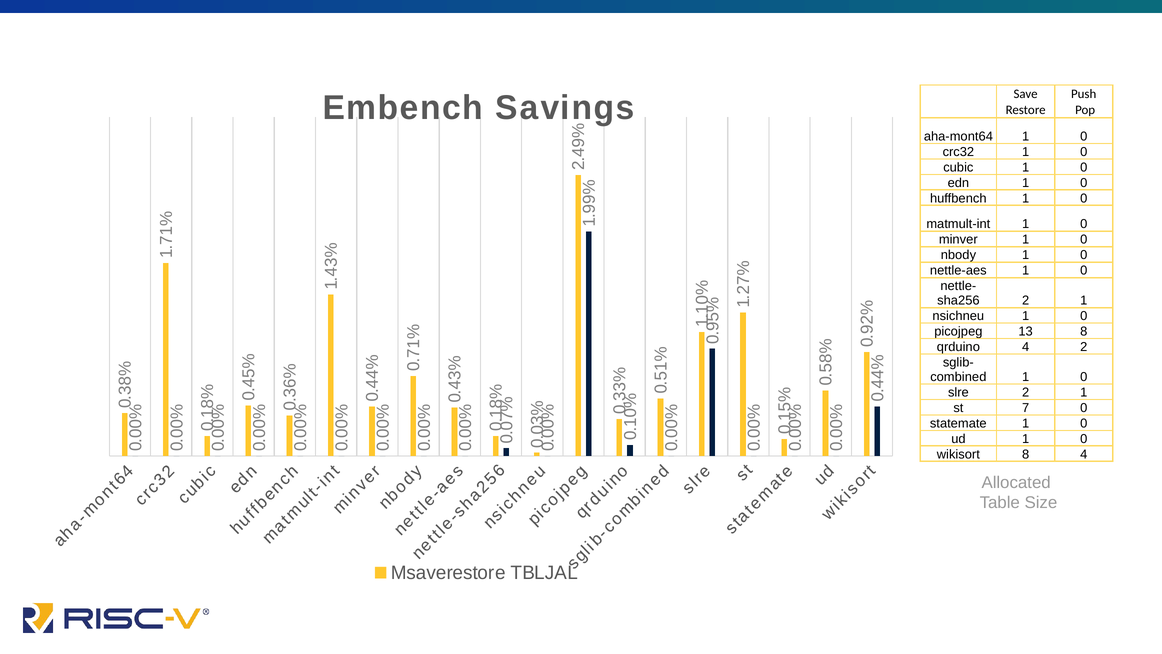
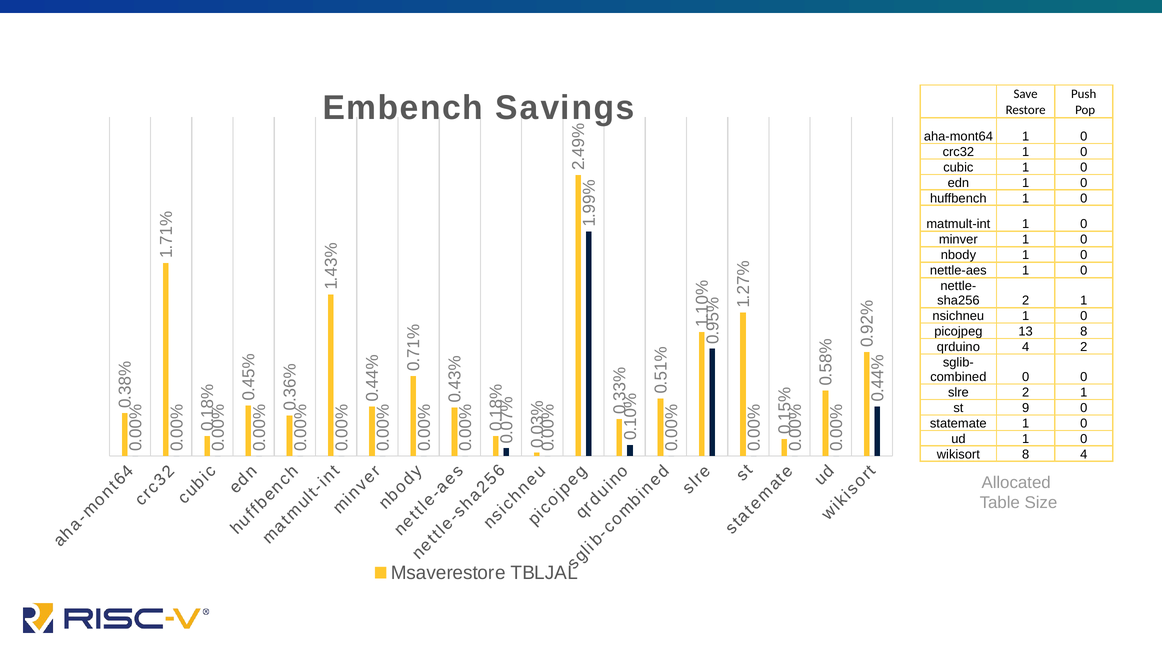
1: 1 -> 0 (1026, 377)
st 7: 7 -> 9 (1026, 408)
